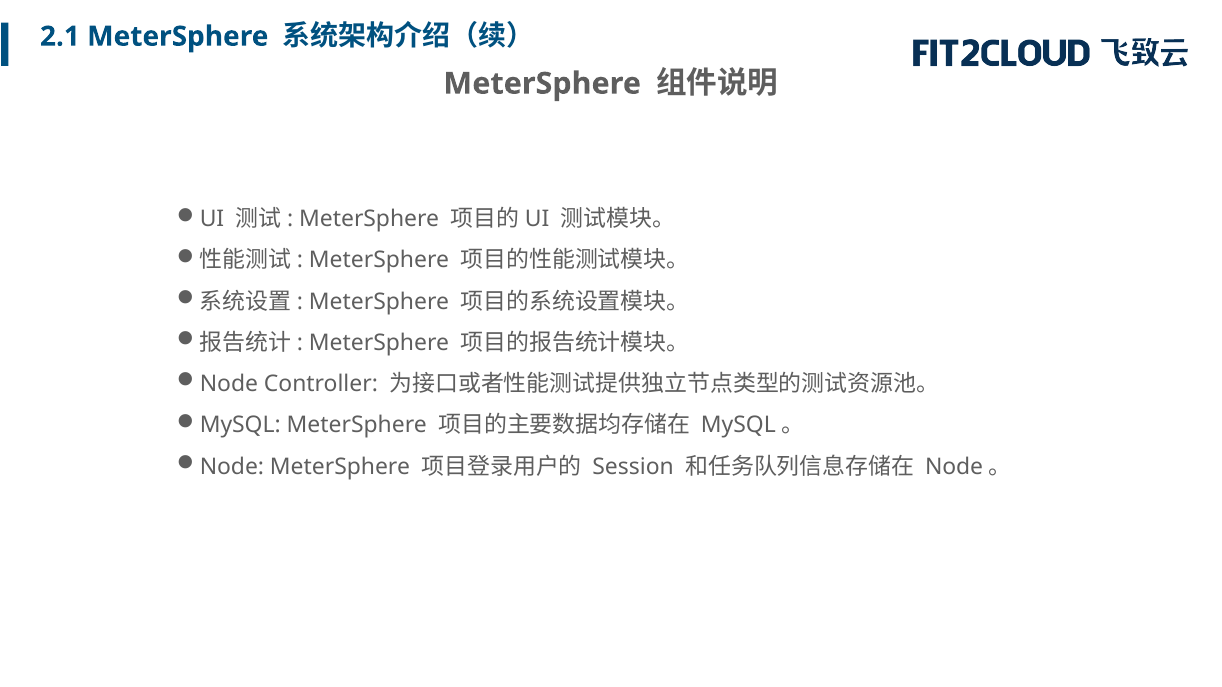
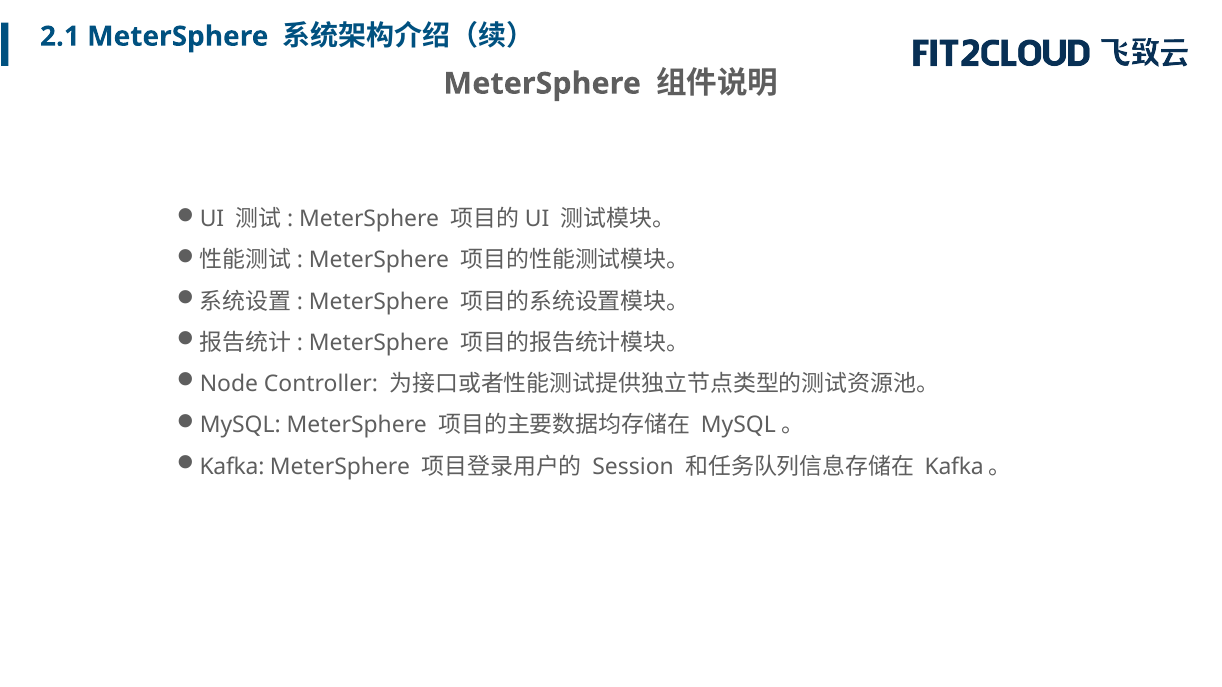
Node: Node -> Kafka (232, 467)
Node: Node -> Kafka (954, 467)
